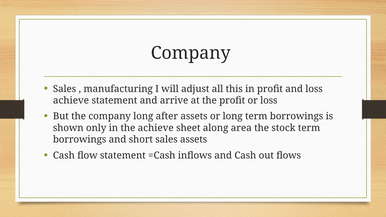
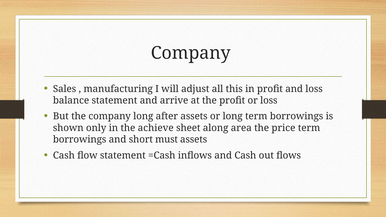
achieve: achieve -> balance (71, 100)
stock: stock -> price (283, 128)
short sales: sales -> must (167, 140)
